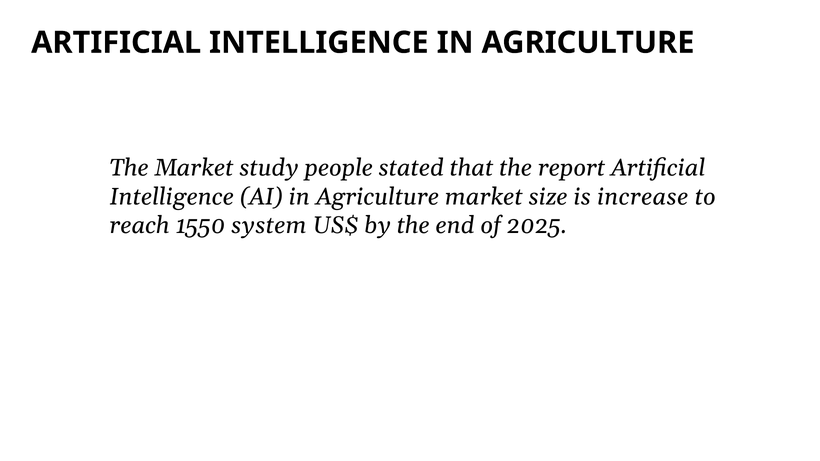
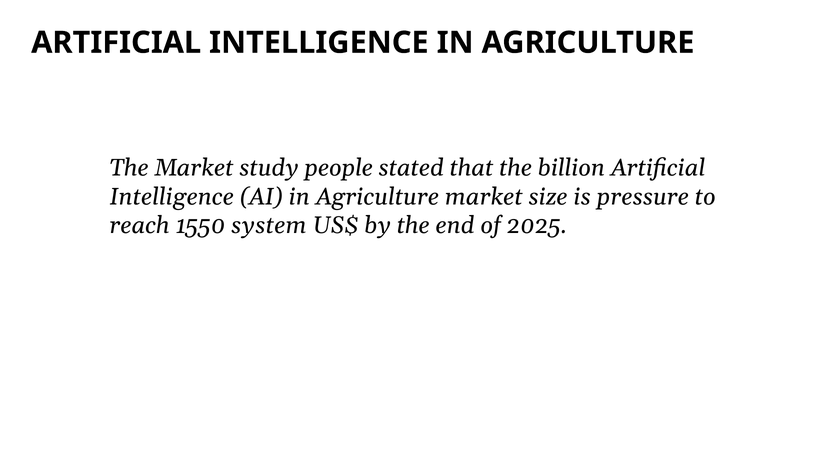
report: report -> billion (571, 168)
increase: increase -> pressure (643, 197)
